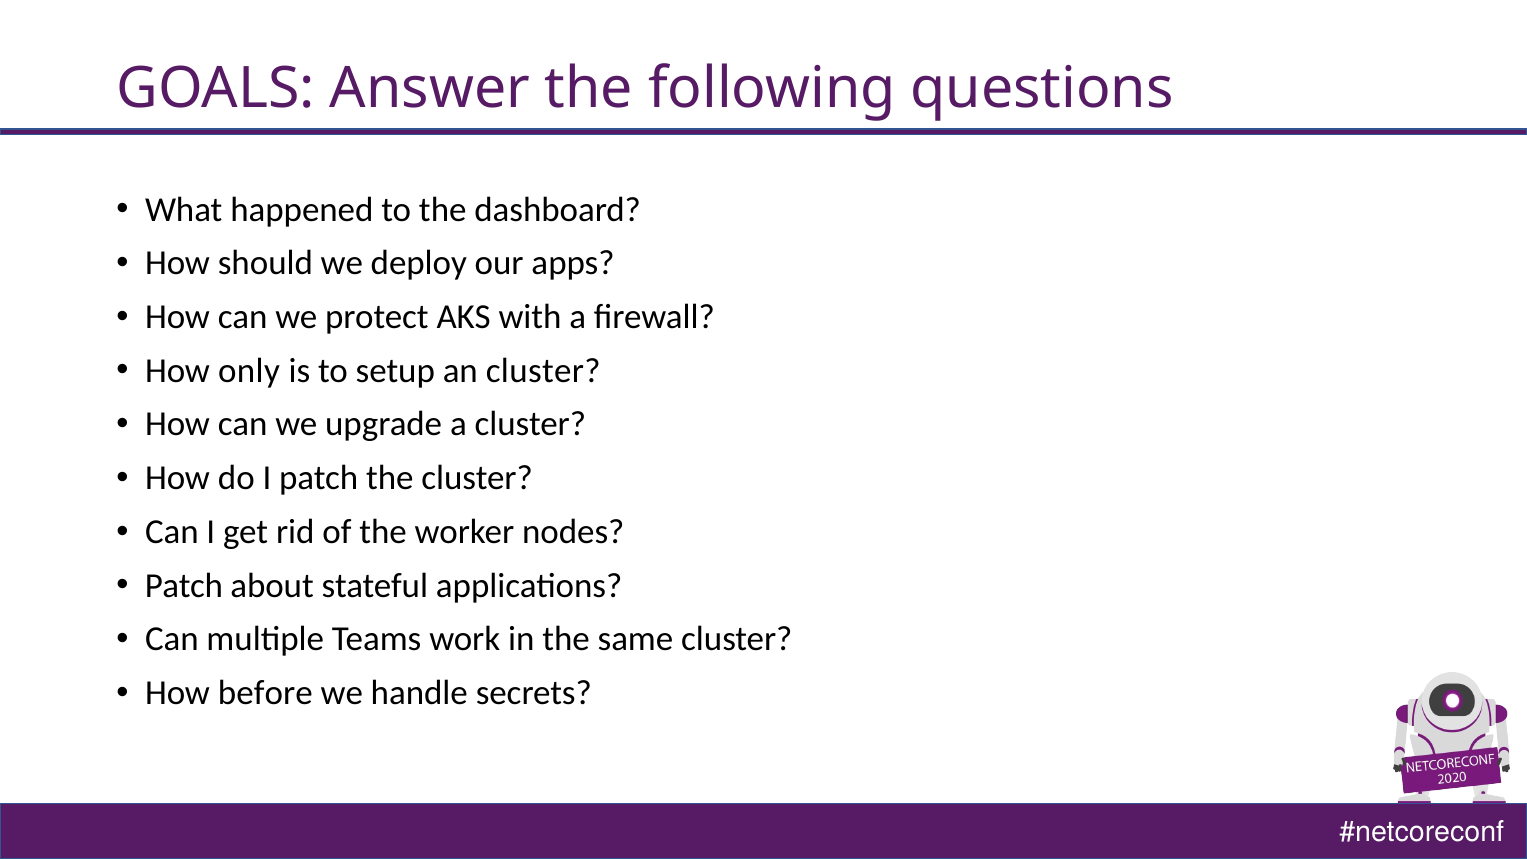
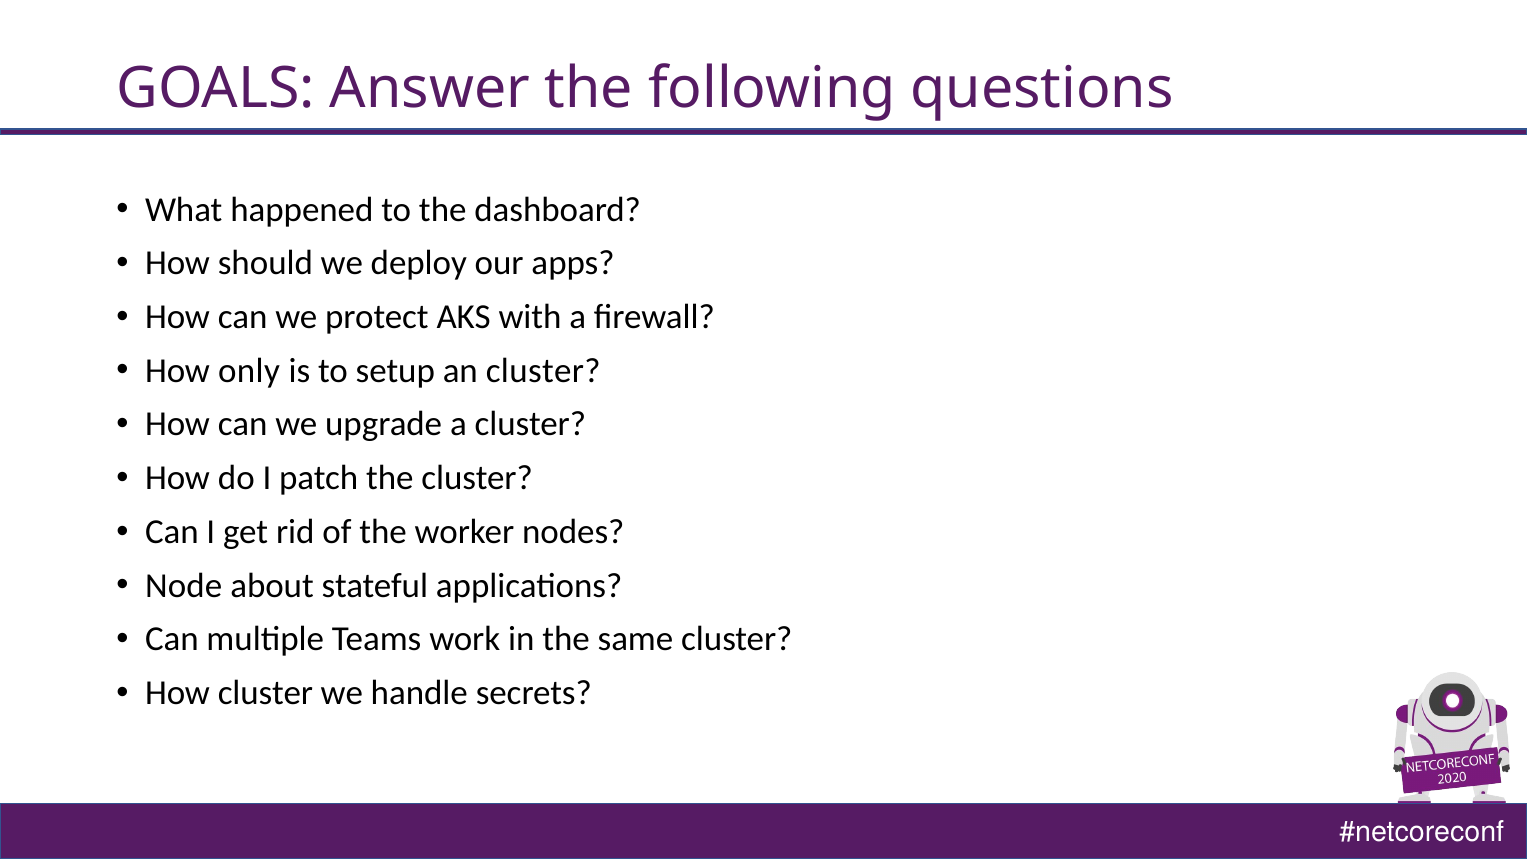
Patch: Patch -> Node (184, 586)
How before: before -> cluster (265, 693)
